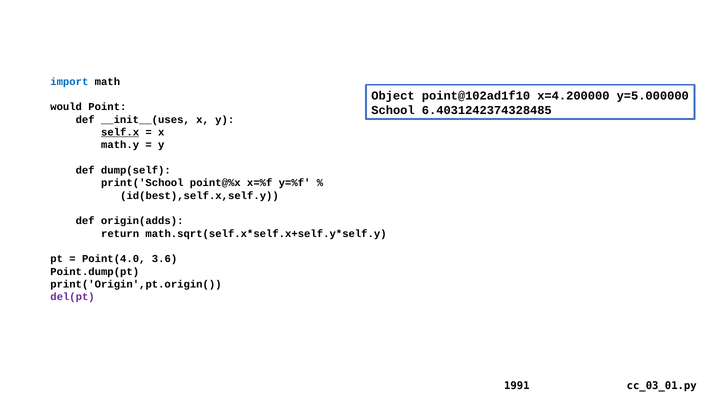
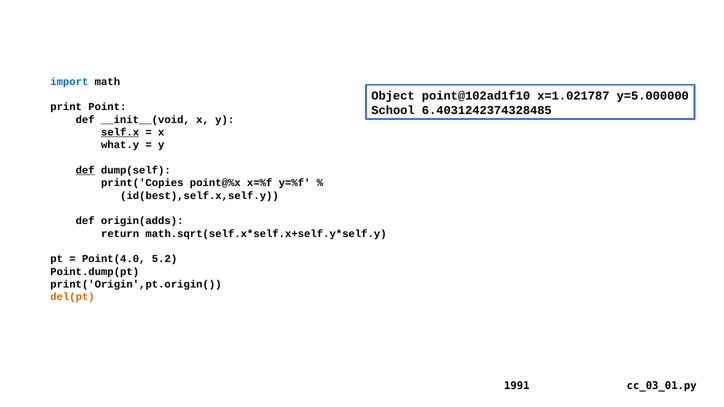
x=4.200000: x=4.200000 -> x=1.021787 (573, 96)
would: would -> print (66, 107)
__init__(uses: __init__(uses -> __init__(void (145, 120)
math.y: math.y -> what.y (120, 145)
def underline: none -> present (85, 170)
print('School: print('School -> print('Copies (142, 183)
3.6: 3.6 -> 5.2 (165, 259)
del(pt colour: purple -> orange (72, 297)
